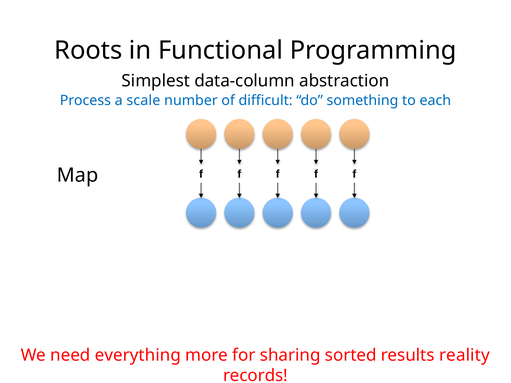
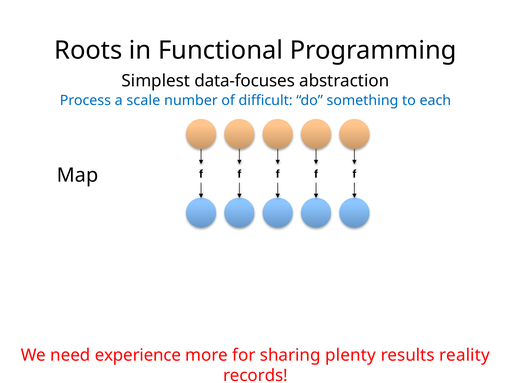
data-column: data-column -> data-focuses (245, 81)
everything: everything -> experience (138, 356)
sorted: sorted -> plenty (351, 356)
